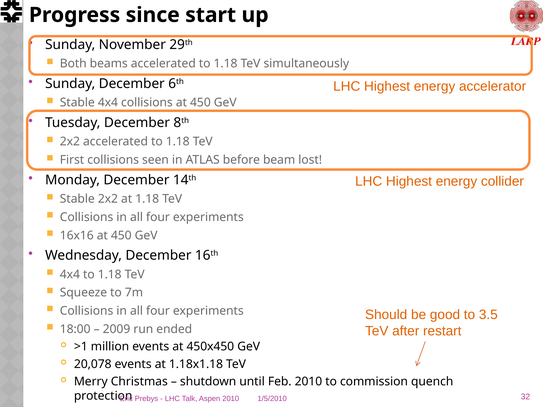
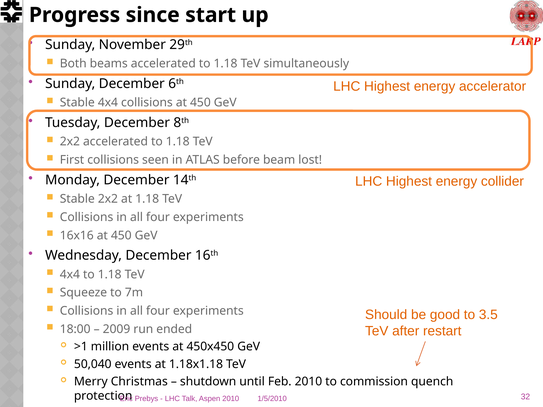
20,078: 20,078 -> 50,040 (93, 364)
